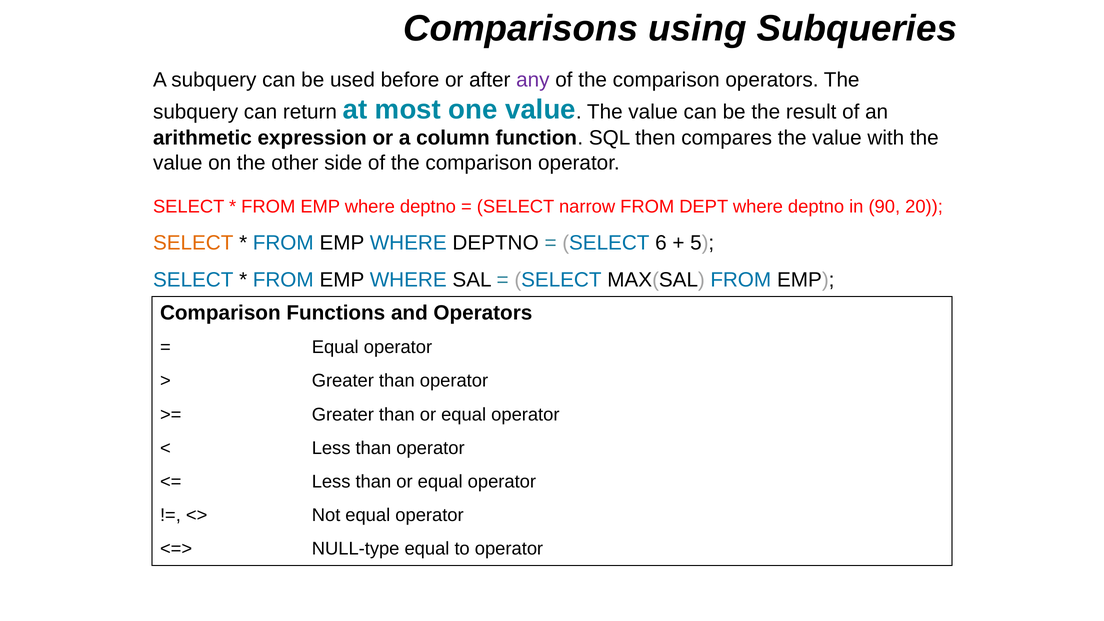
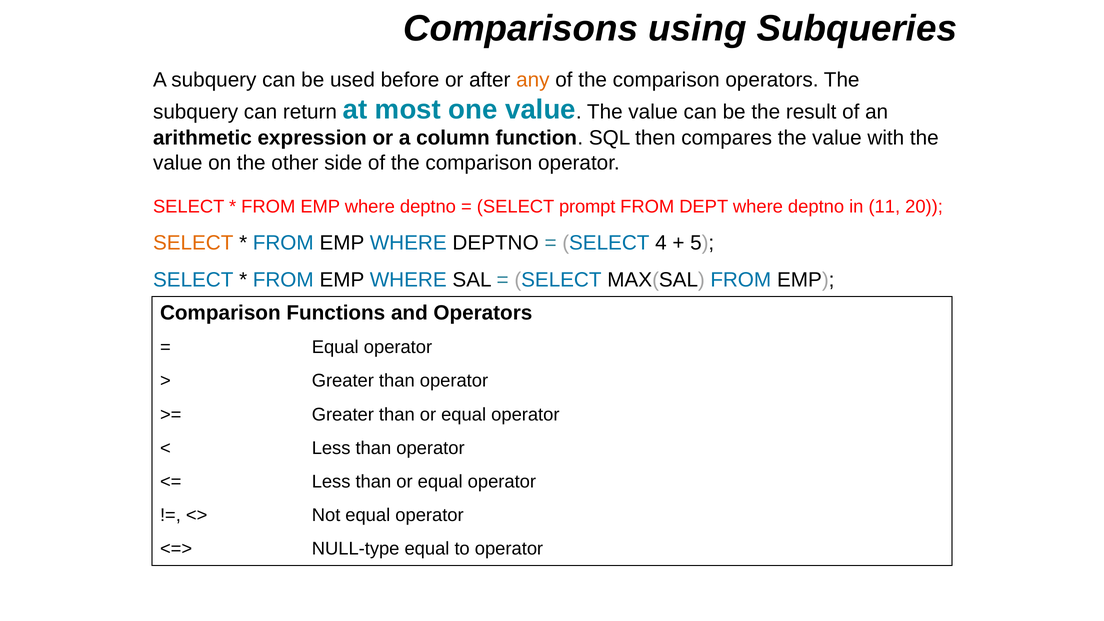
any colour: purple -> orange (533, 80)
narrow: narrow -> prompt (587, 207)
90: 90 -> 11 (884, 207)
6: 6 -> 4 (661, 243)
